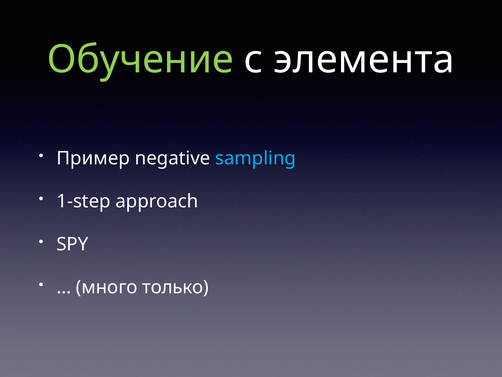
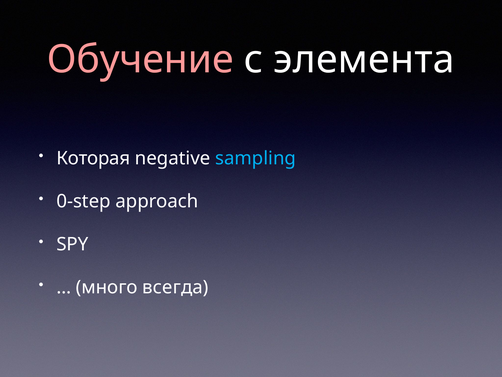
Обучение colour: light green -> pink (140, 59)
Пример: Пример -> Которая (93, 158)
1-step: 1-step -> 0-step (84, 201)
только: только -> всегда (175, 287)
